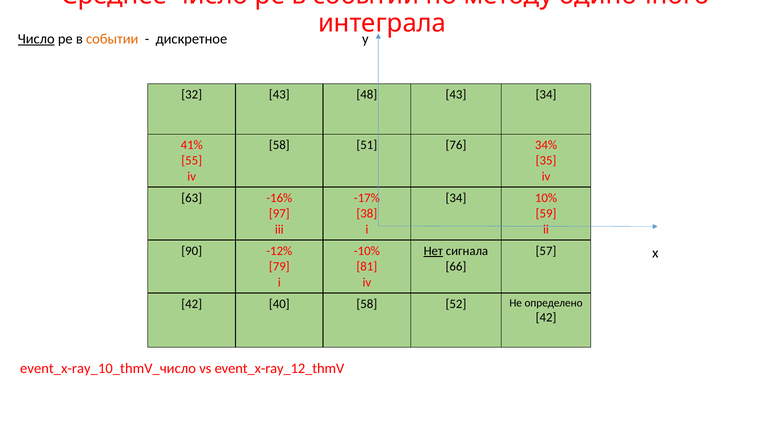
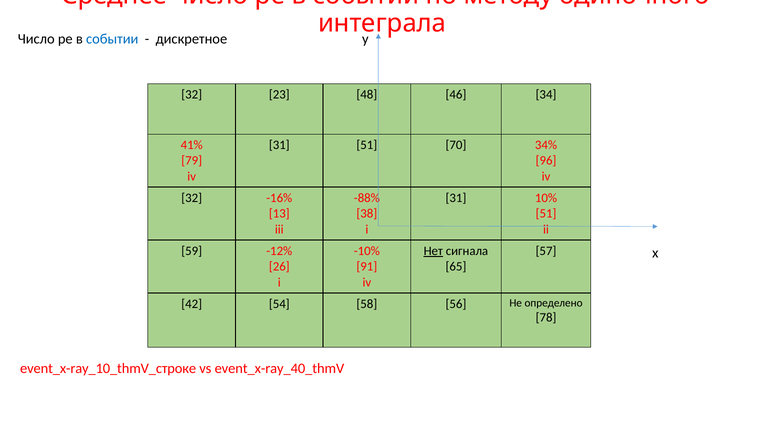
Число underline: present -> none (36, 39)
событии colour: orange -> blue (112, 39)
32 43: 43 -> 23 (279, 95)
48 43: 43 -> 46 (456, 95)
58: 58 -> 31 (279, 145)
76: 76 -> 70 (456, 145)
55: 55 -> 79 (192, 161)
35: 35 -> 96 (546, 161)
63: 63 -> 32 (192, 198)
-17%: -17% -> -88% (367, 198)
34: 34 -> 31 (456, 198)
97: 97 -> 13 (279, 214)
59: 59 -> 51 (546, 214)
90: 90 -> 59 (192, 251)
79: 79 -> 26 (279, 266)
81: 81 -> 91 (367, 266)
66: 66 -> 65 (456, 266)
40: 40 -> 54 (279, 304)
52: 52 -> 56 (456, 304)
42: 42 -> 78 (546, 317)
event_x-ray_10_thmV_число: event_x-ray_10_thmV_число -> event_x-ray_10_thmV_строке (108, 368)
event_x-ray_12_thmV: event_x-ray_12_thmV -> event_x-ray_40_thmV (279, 368)
